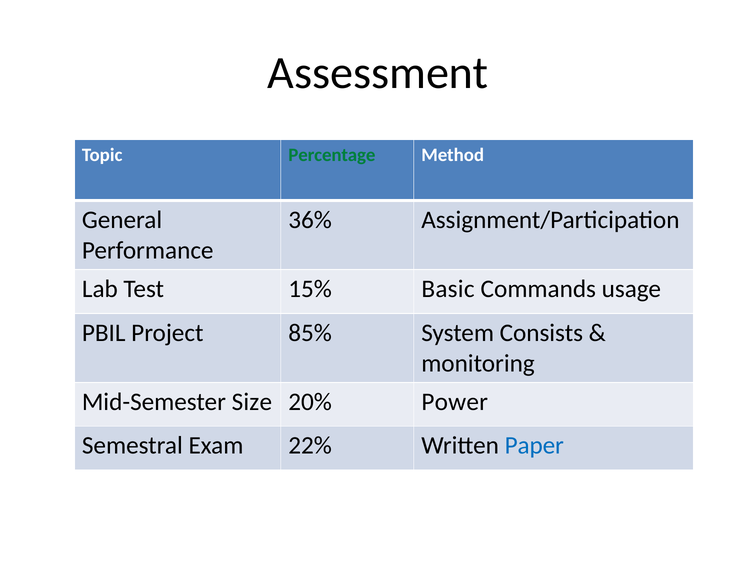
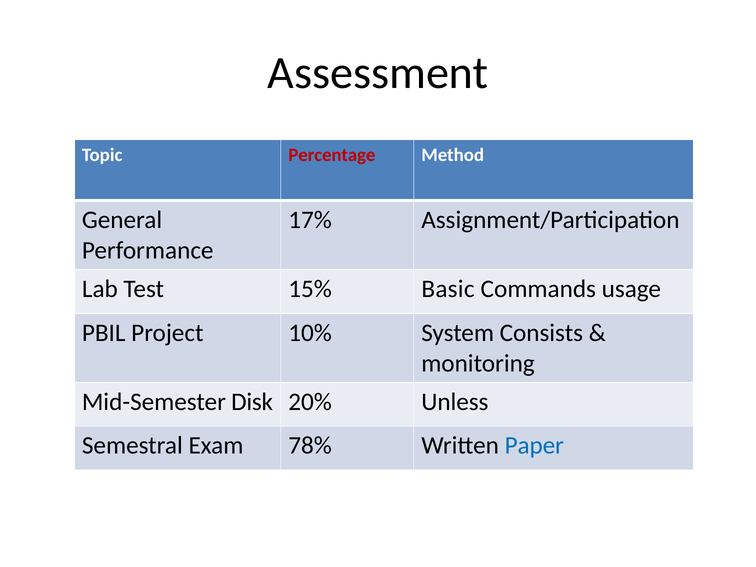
Percentage colour: green -> red (332, 155)
36%: 36% -> 17% (310, 220)
85%: 85% -> 10% (310, 333)
Size: Size -> Disk (252, 402)
Power: Power -> Unless (455, 402)
22%: 22% -> 78% (310, 446)
